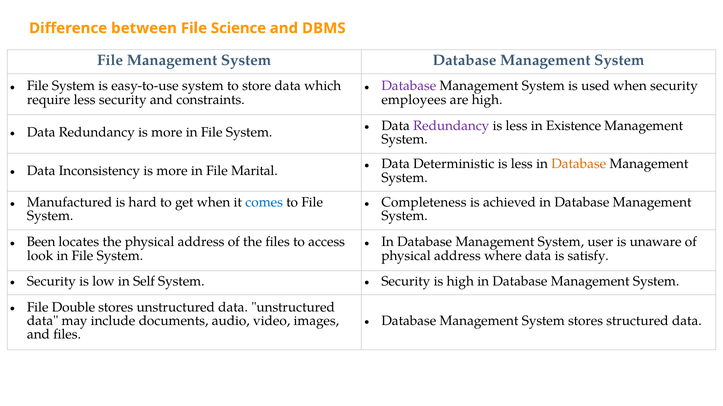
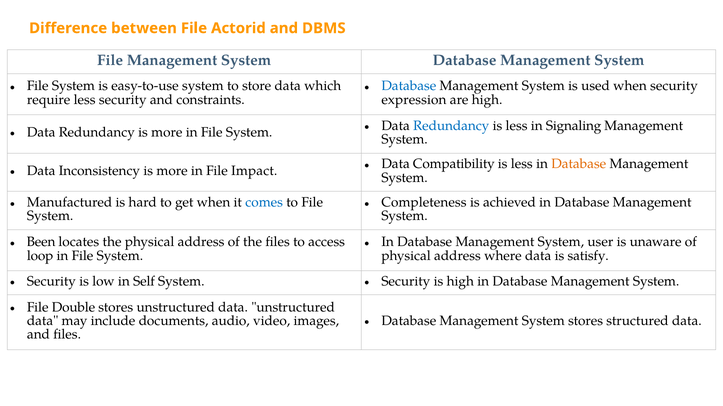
Science: Science -> Actorid (238, 28)
Database colour: purple -> blue (409, 86)
employees: employees -> expression (414, 100)
Redundancy colour: purple -> blue (451, 126)
Existence: Existence -> Signaling (574, 126)
Deterministic: Deterministic -> Compatibility (454, 164)
Marital: Marital -> Impact (254, 171)
look: look -> loop (40, 256)
